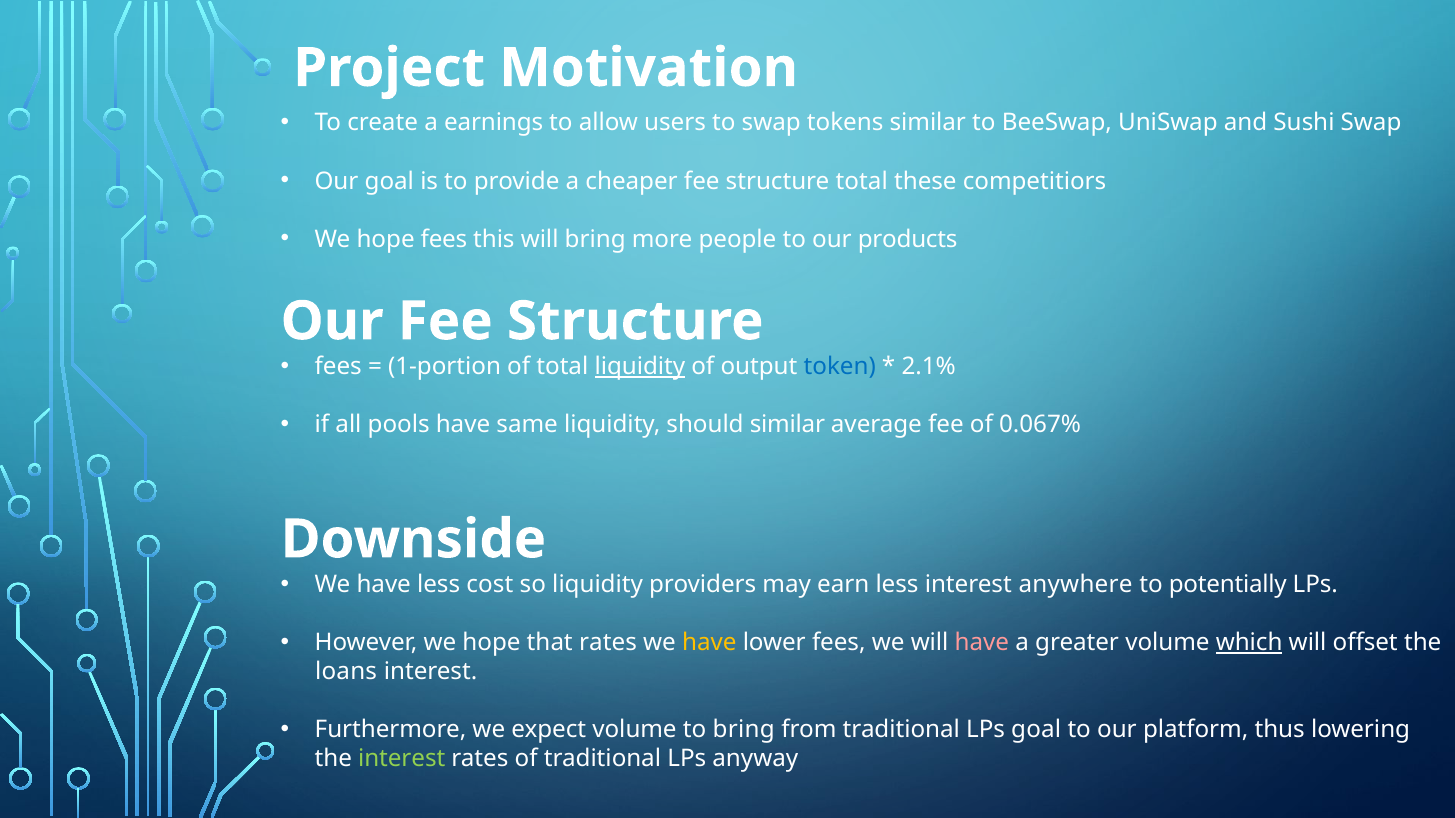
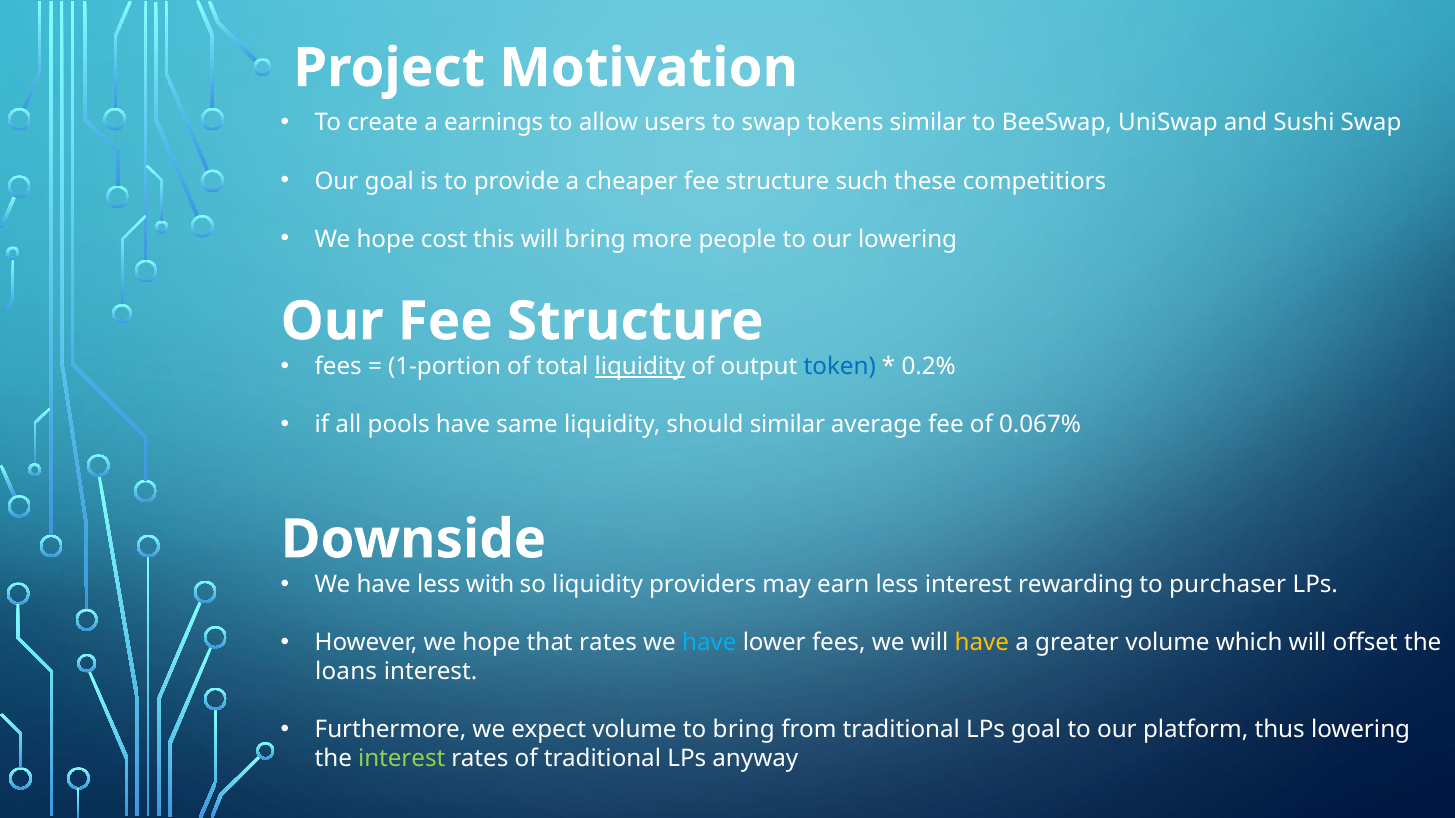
structure total: total -> such (862, 181)
hope fees: fees -> cost (444, 239)
our products: products -> lowering (908, 239)
2.1%: 2.1% -> 0.2% (929, 367)
cost: cost -> with (490, 585)
anywhere: anywhere -> rewarding (1076, 585)
potentially: potentially -> purchaser (1228, 585)
have colour: yellow -> light blue (709, 643)
have colour: pink -> yellow (982, 643)
which underline: present -> none (1249, 643)
